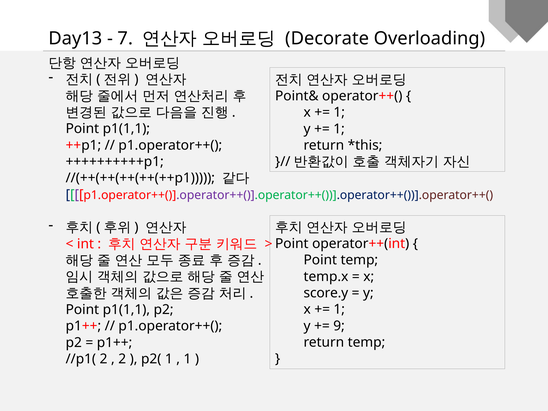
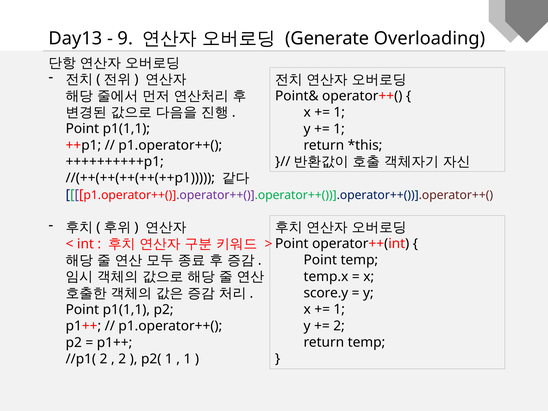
7: 7 -> 9 (125, 38)
Decorate: Decorate -> Generate (327, 38)
9: 9 -> 2 (339, 326)
